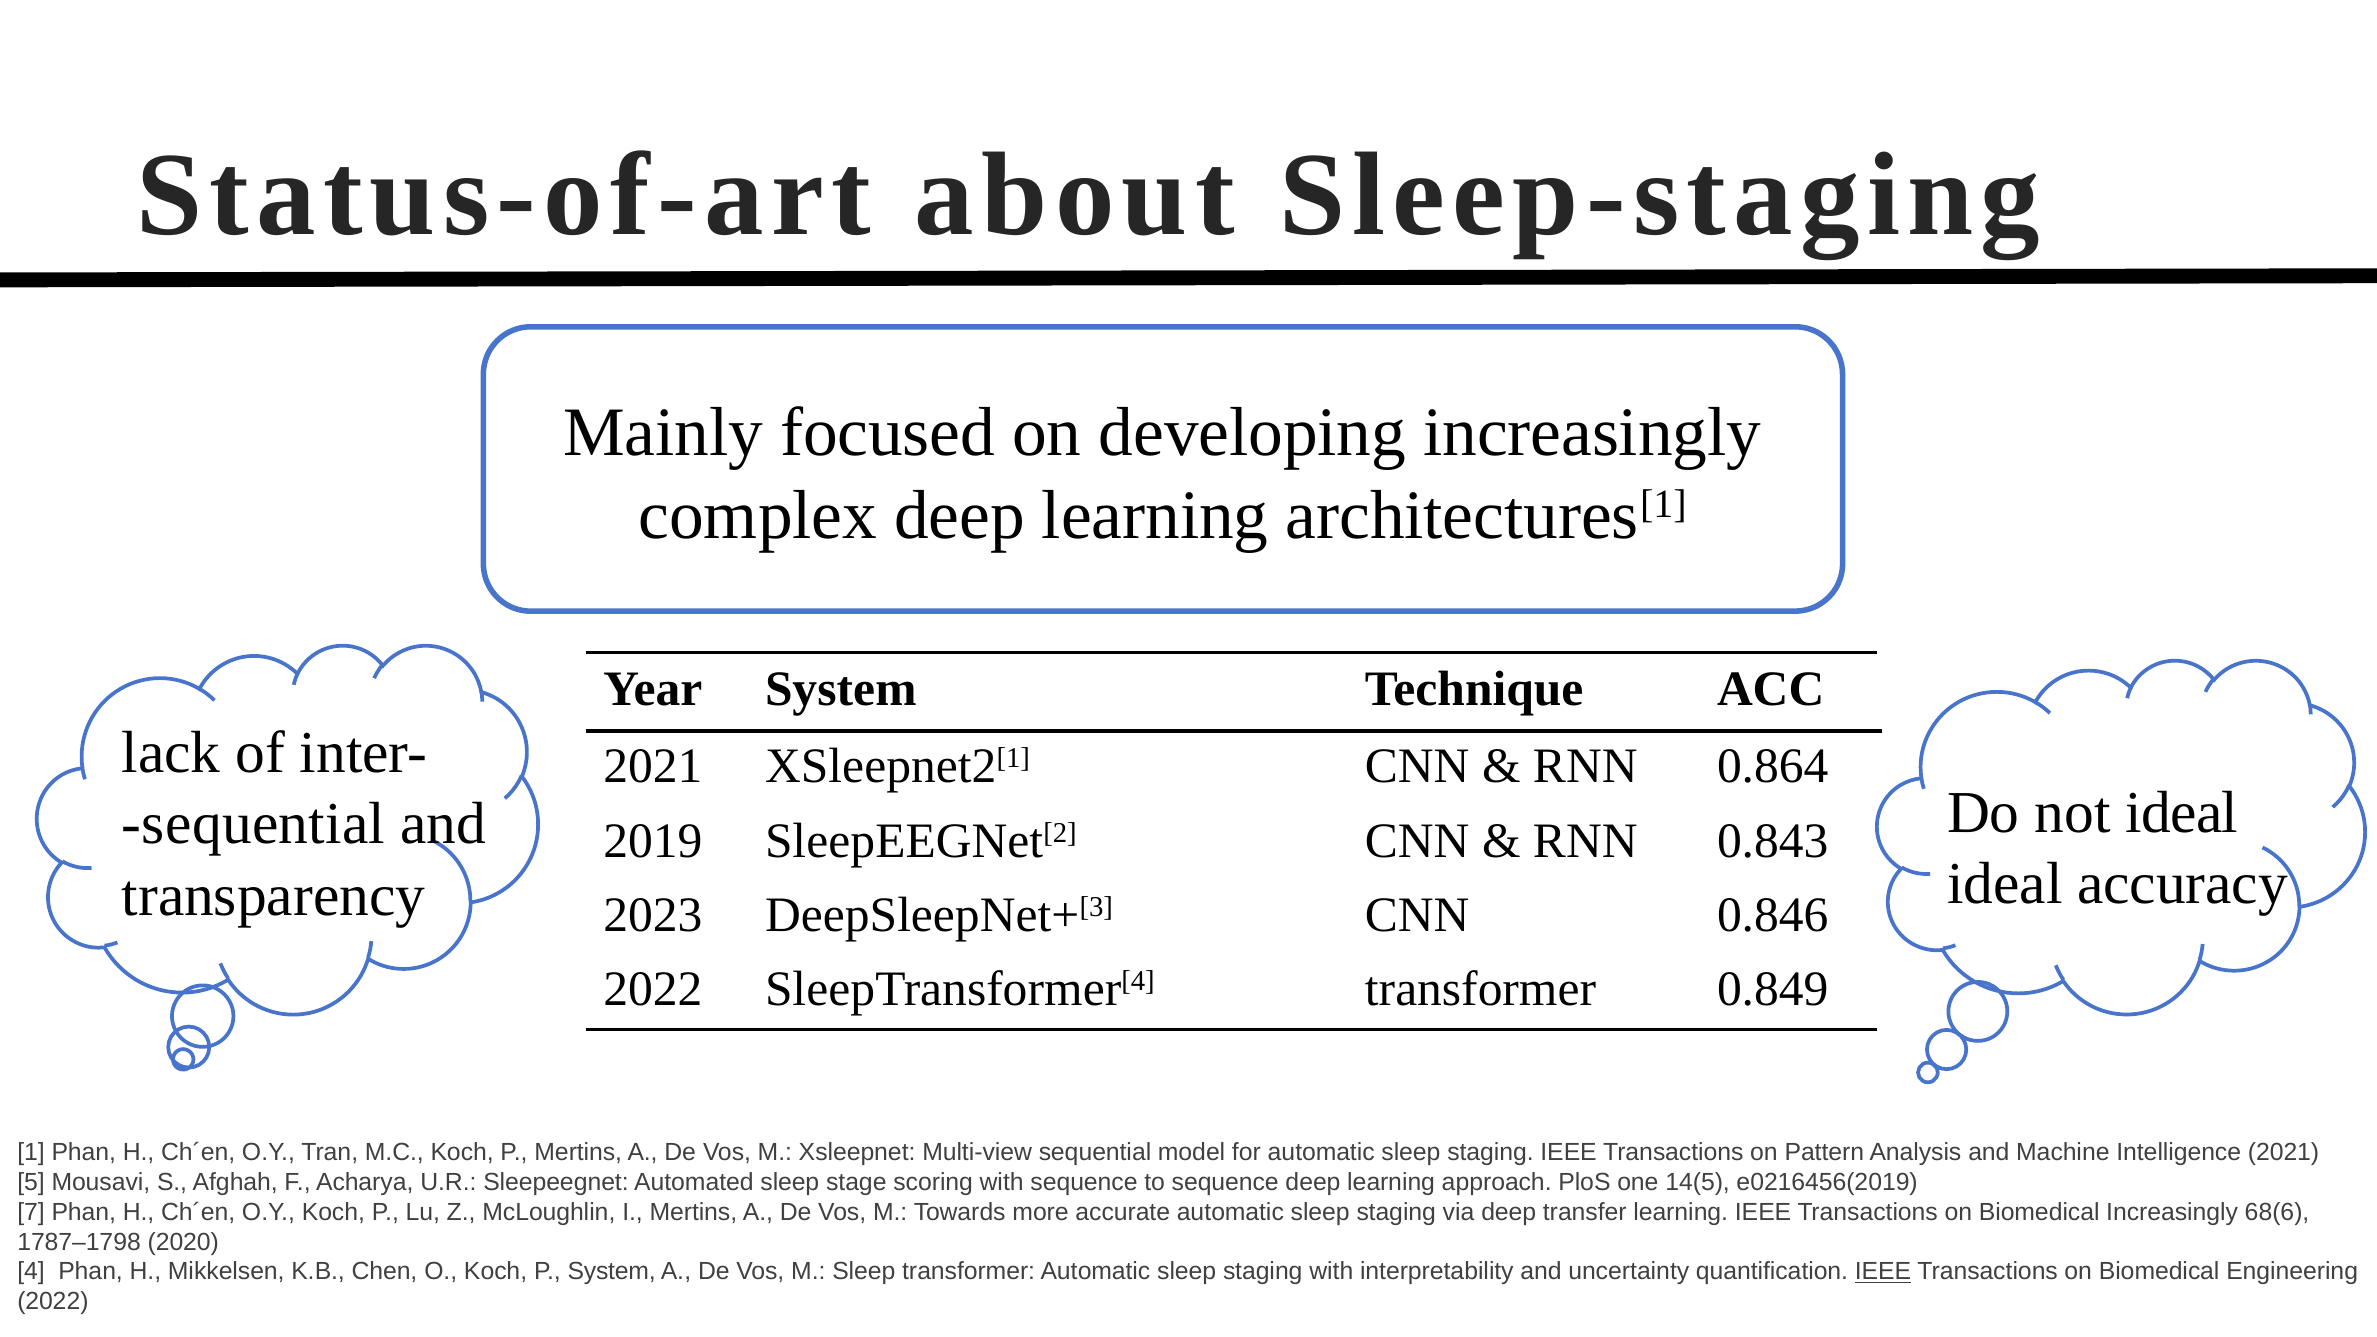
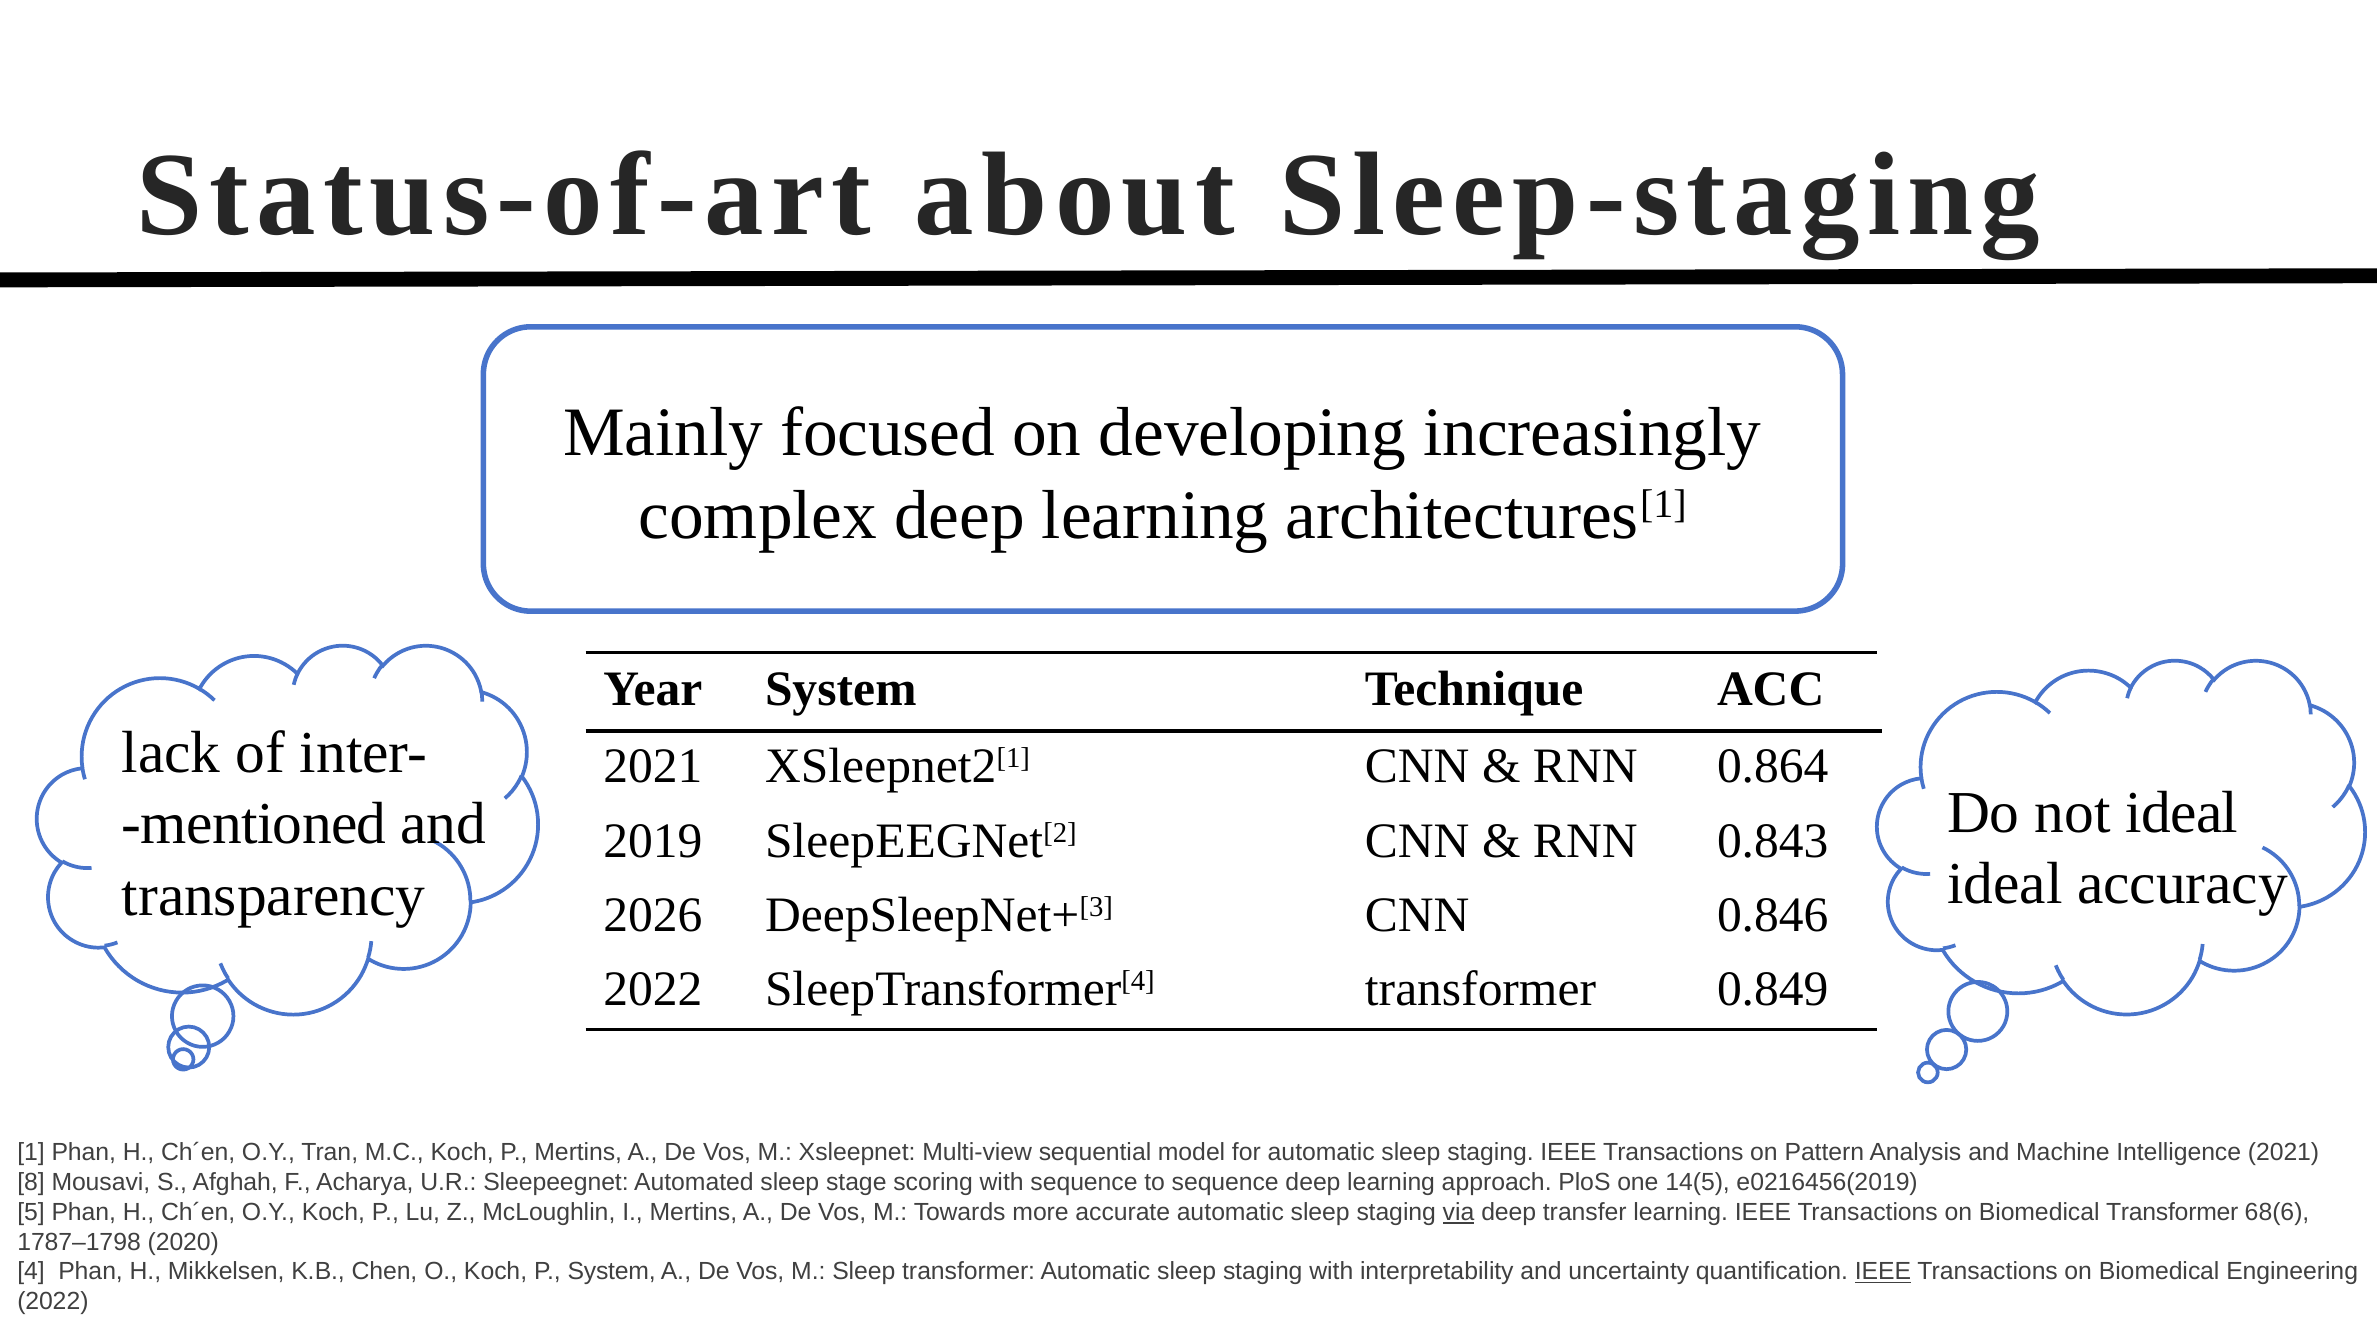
sequential: sequential -> mentioned (254, 824)
2023: 2023 -> 2026 (653, 915)
5: 5 -> 8 (31, 1183)
7: 7 -> 5 (31, 1212)
via underline: none -> present (1459, 1212)
Biomedical Increasingly: Increasingly -> Transformer (2172, 1212)
